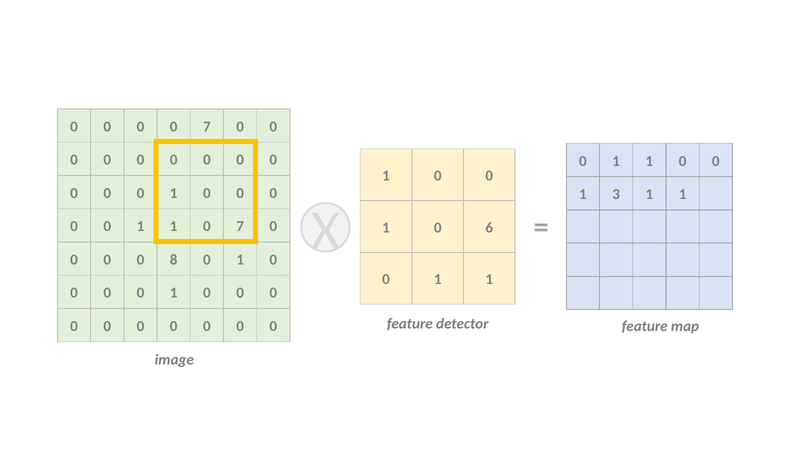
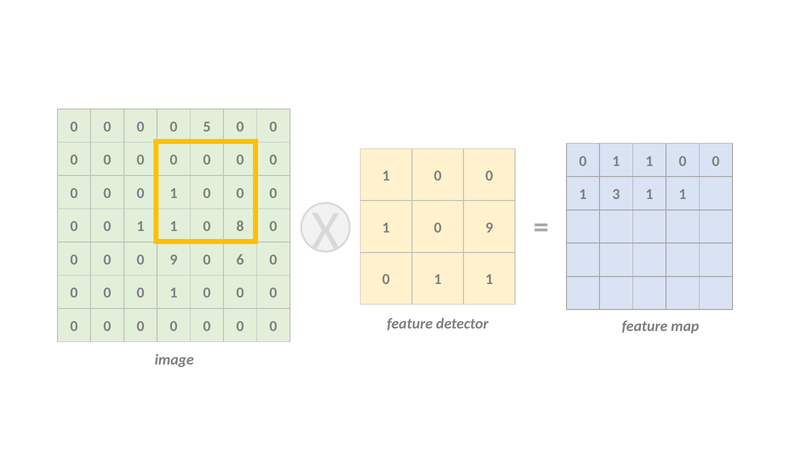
0 0 7: 7 -> 5 (207, 126)
1 0 7: 7 -> 8 (240, 226)
1 0 6: 6 -> 9 (489, 227)
0 0 8: 8 -> 9 (174, 259)
1: 1 -> 6 (240, 259)
